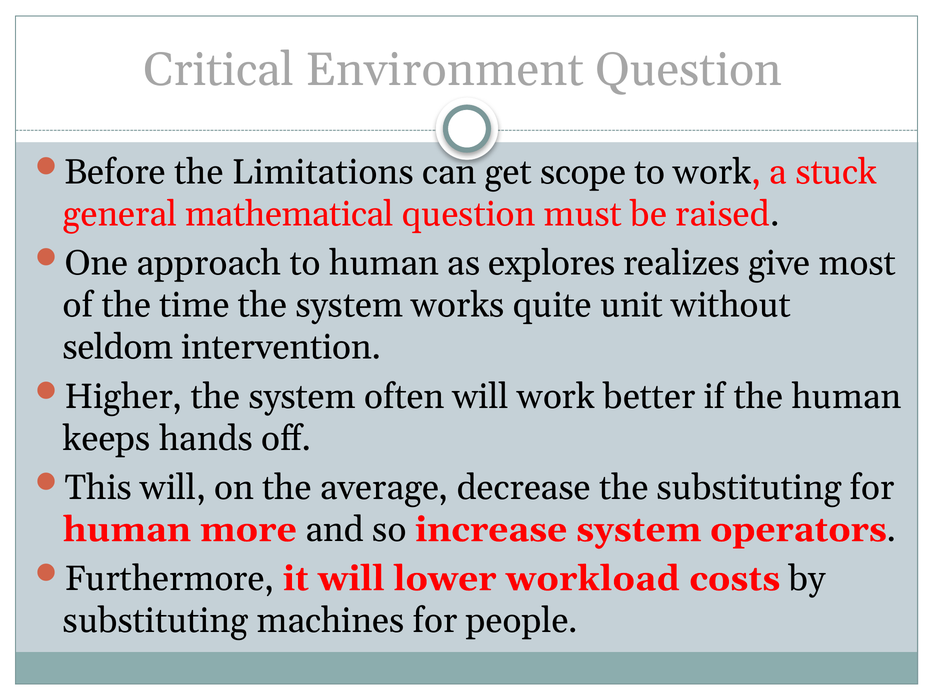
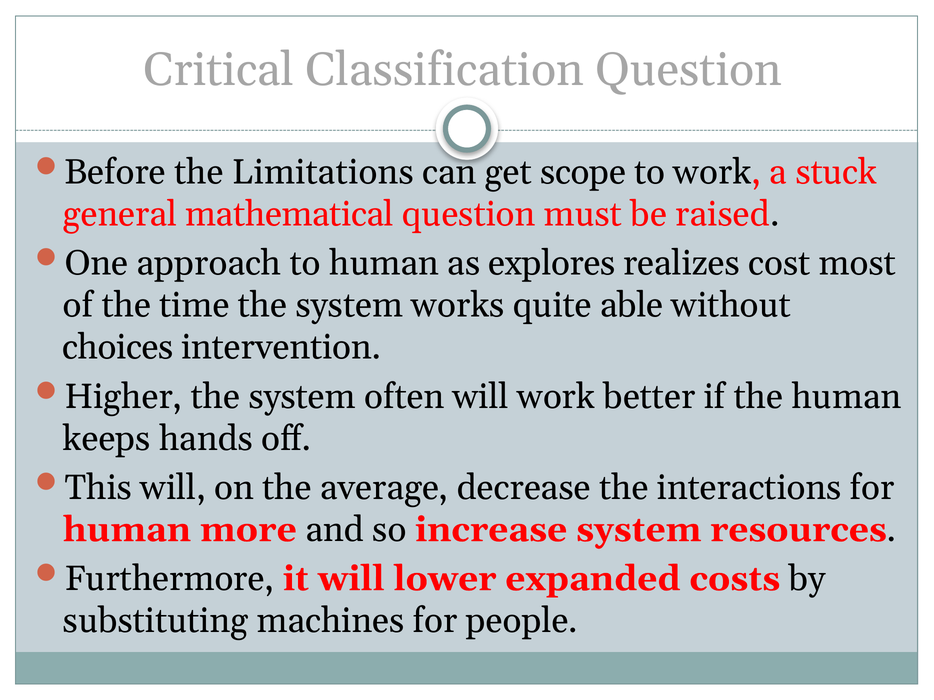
Environment: Environment -> Classification (445, 70)
give: give -> cost (779, 264)
unit: unit -> able (632, 306)
seldom: seldom -> choices (118, 348)
the substituting: substituting -> interactions (749, 488)
operators: operators -> resources (799, 530)
workload: workload -> expanded (593, 579)
